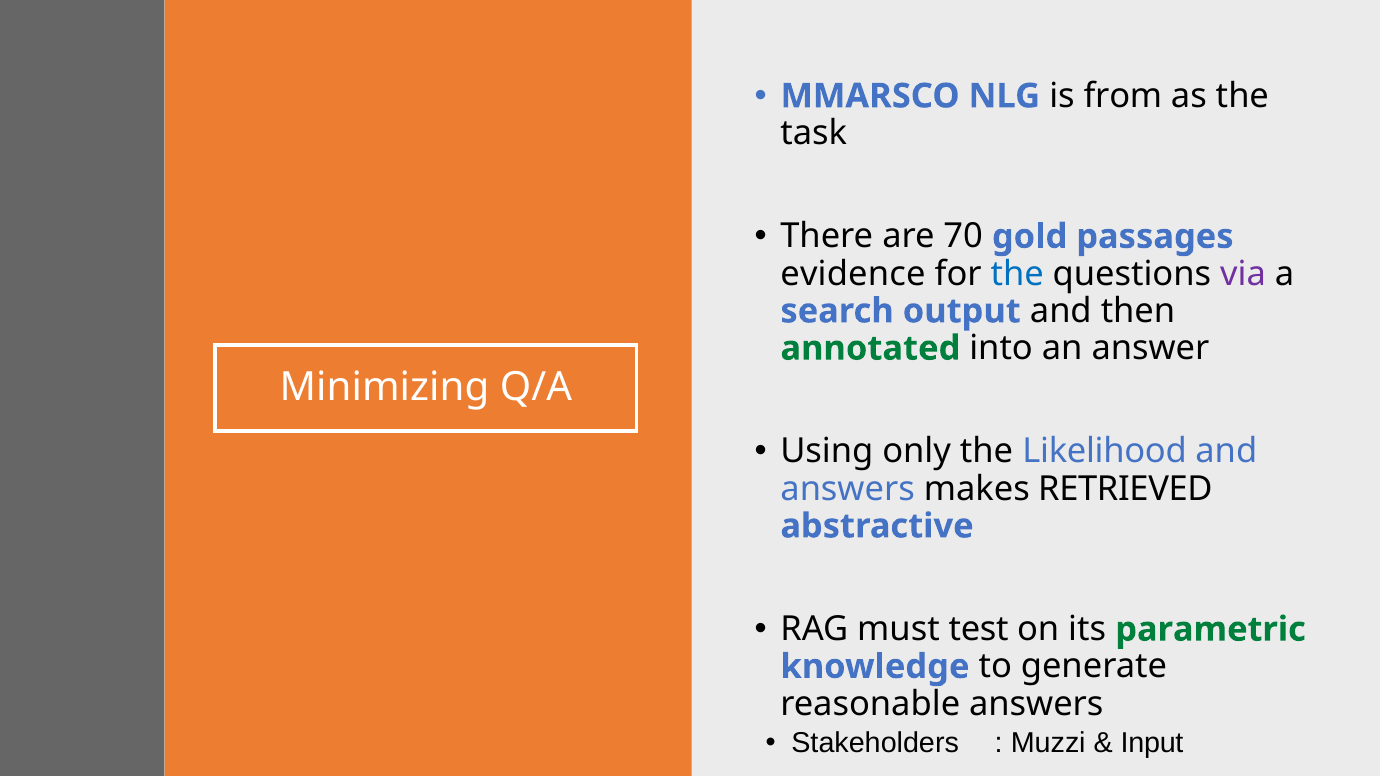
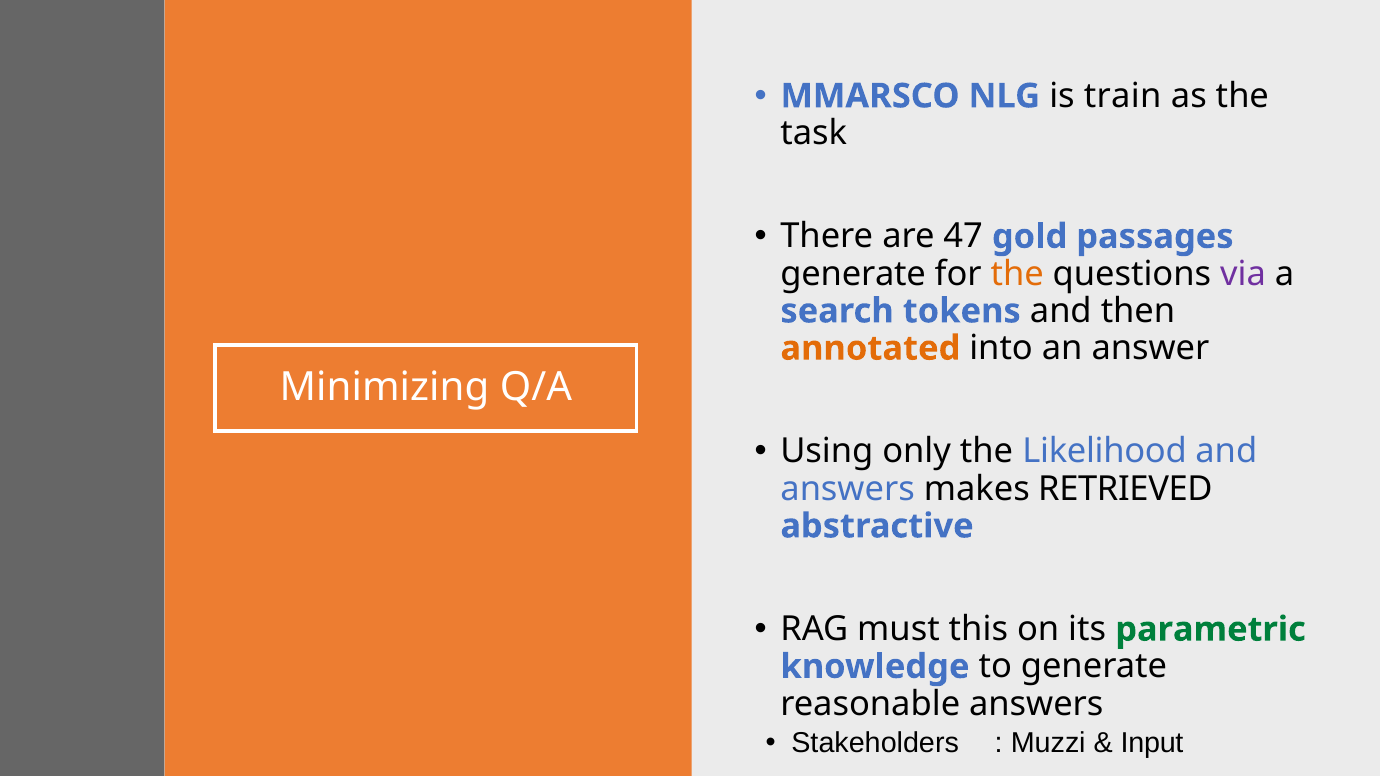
from: from -> train (1123, 96)
70: 70 -> 47 (963, 237)
evidence: evidence -> generate (853, 274)
the colour: blue -> orange (1017, 274)
output: output -> tokens (962, 311)
annotated colour: green -> orange (870, 348)
test: test -> this (978, 630)
